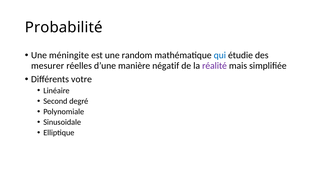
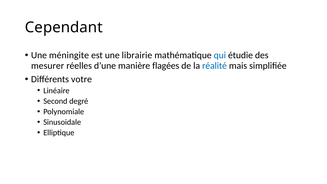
Probabilité: Probabilité -> Cependant (64, 27)
random: random -> librairie (137, 55)
négatif: négatif -> flagées (166, 66)
réalité colour: purple -> blue (214, 66)
